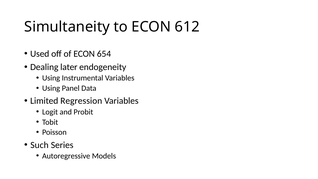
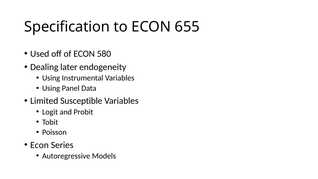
Simultaneity: Simultaneity -> Specification (67, 27)
612: 612 -> 655 (187, 27)
654: 654 -> 580 (104, 54)
Regression: Regression -> Susceptible (81, 101)
Such: Such -> Econ (39, 145)
